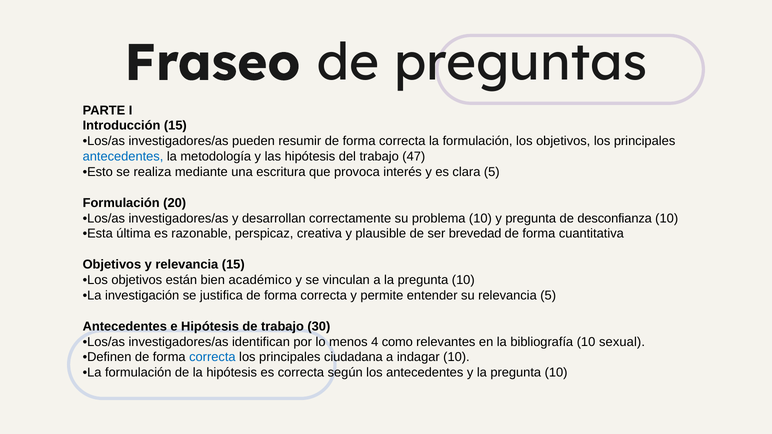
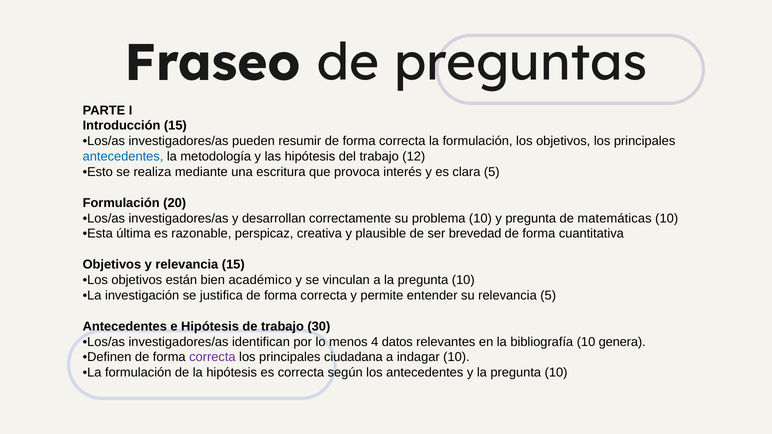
47: 47 -> 12 (414, 157)
desconfianza: desconfianza -> matemáticas (615, 218)
como: como -> datos (397, 342)
sexual: sexual -> genera (622, 342)
correcta colour: blue -> purple (212, 357)
